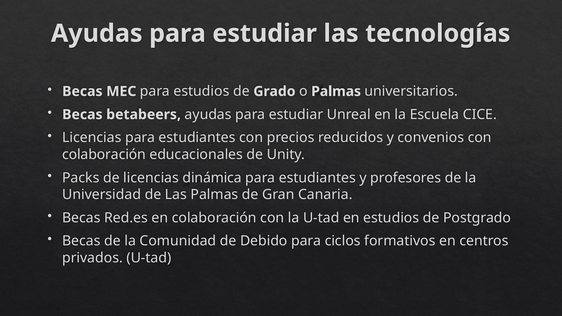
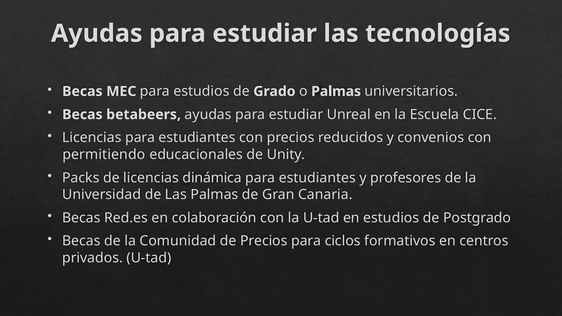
colaboración: colaboración -> permitiendo (104, 155)
de Debido: Debido -> Precios (264, 241)
